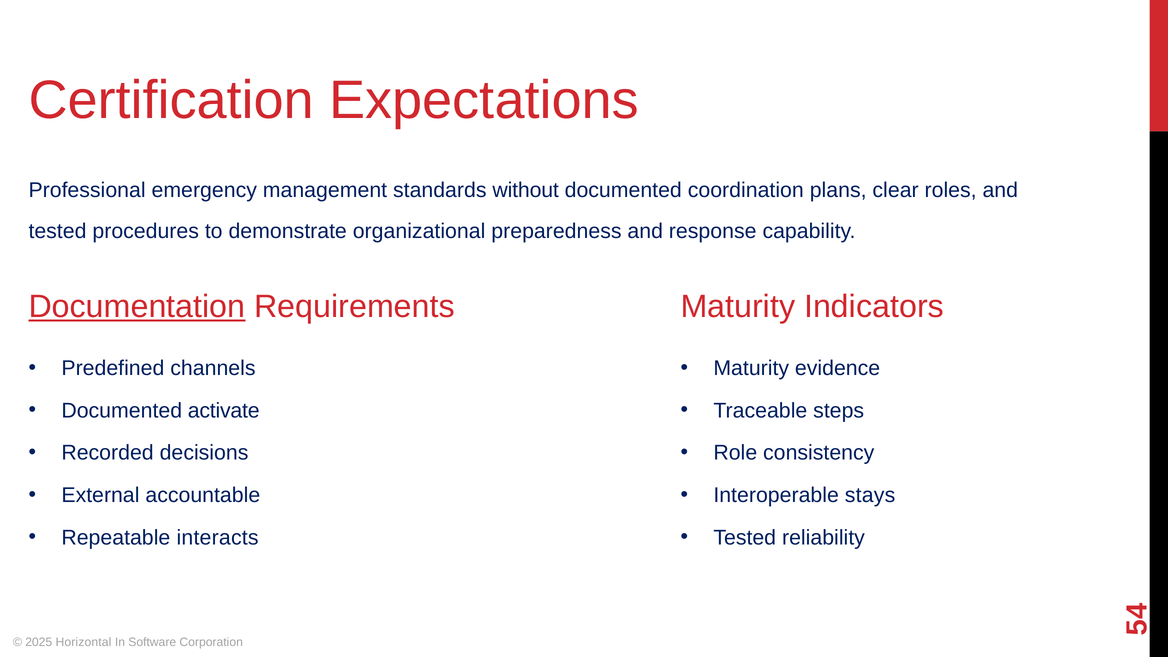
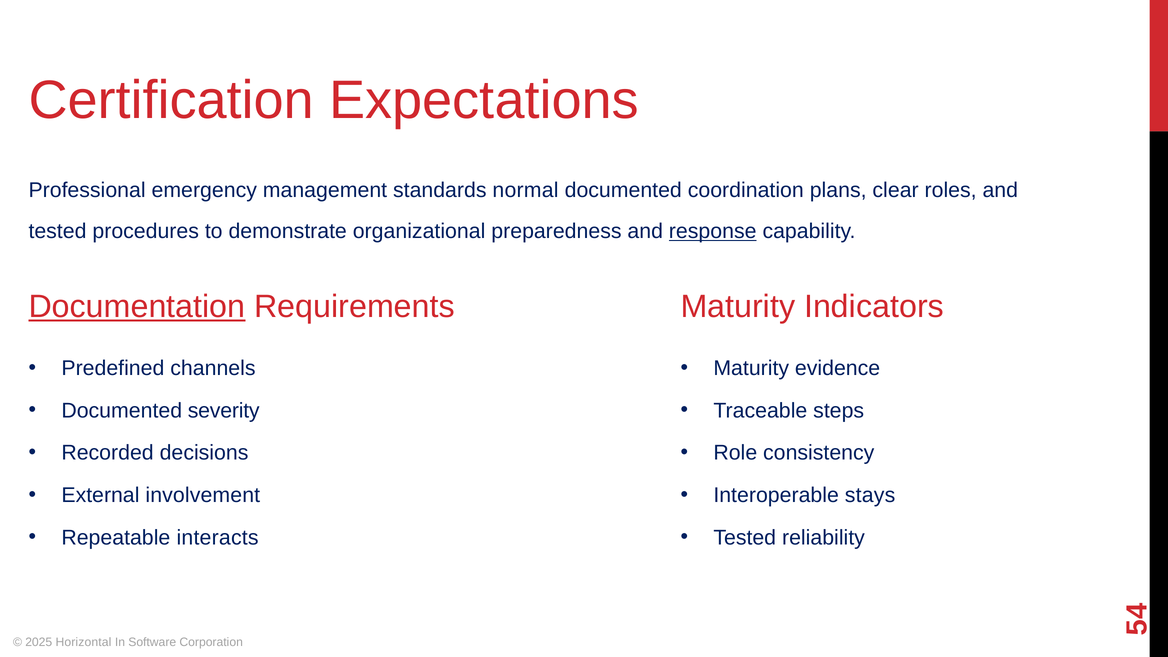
without: without -> normal (525, 190)
response underline: none -> present (713, 231)
activate: activate -> severity (224, 411)
accountable: accountable -> involvement (203, 495)
